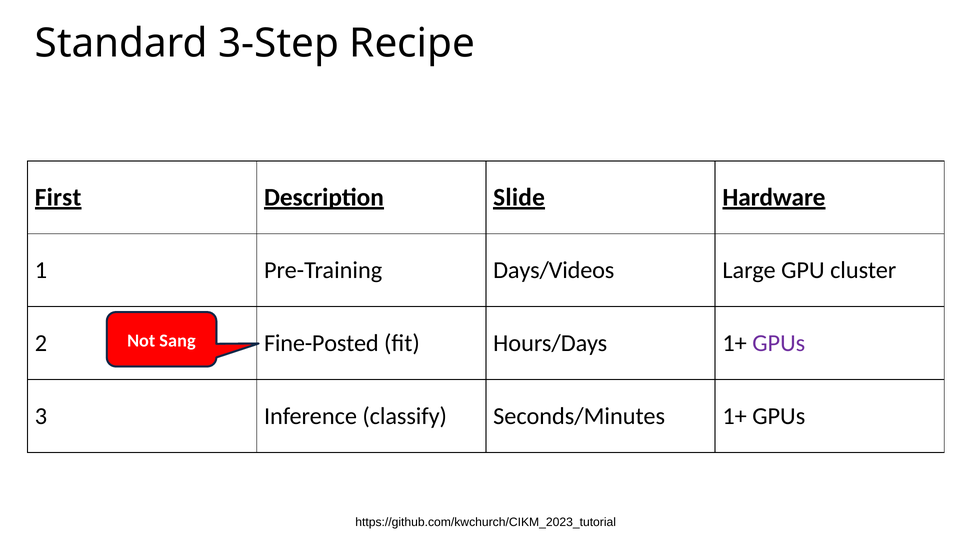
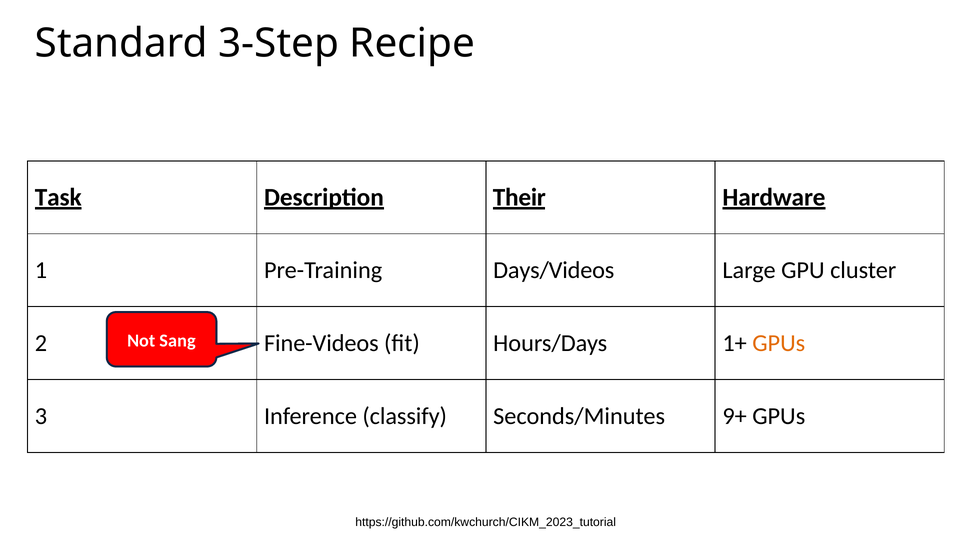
First: First -> Task (58, 197)
Slide: Slide -> Their (519, 197)
Fine-Posted: Fine-Posted -> Fine-Videos (321, 343)
GPUs colour: purple -> orange (779, 343)
Seconds/Minutes 1+: 1+ -> 9+ (735, 416)
